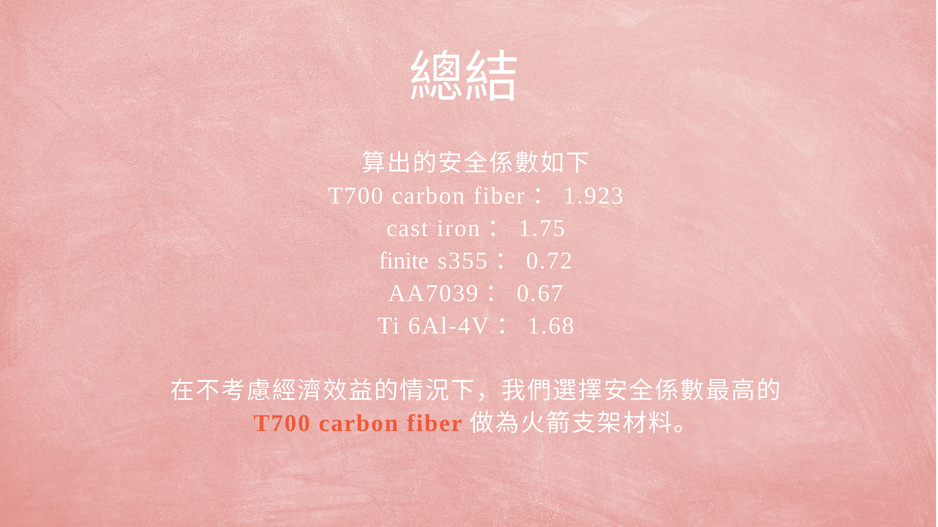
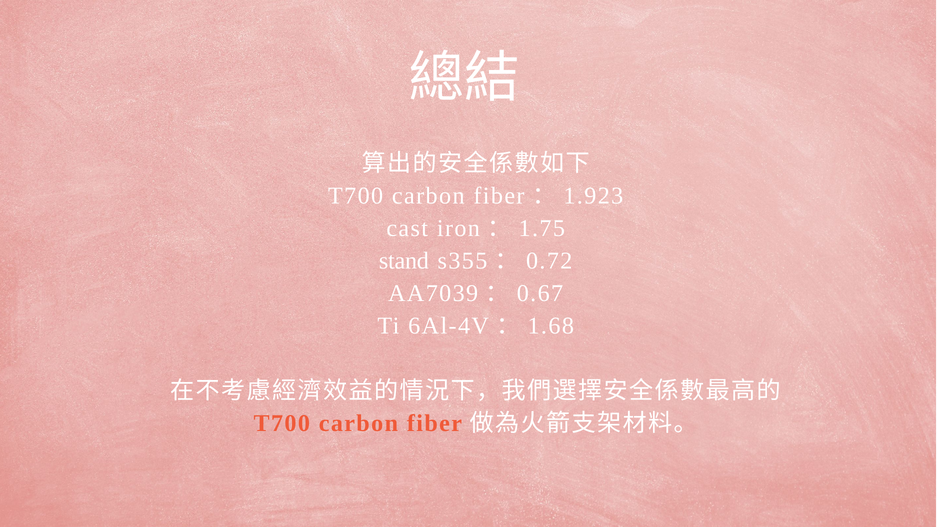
finite: finite -> stand (404, 261)
